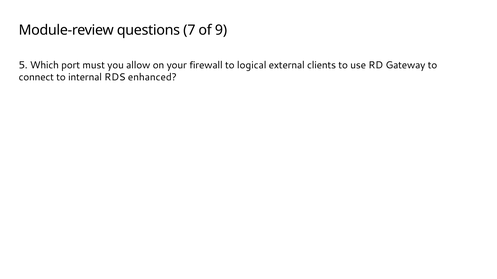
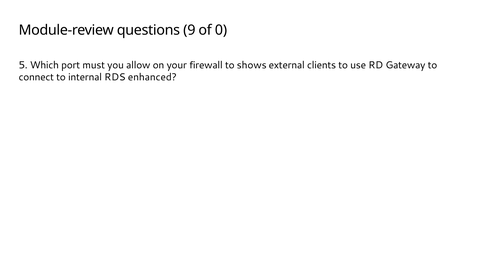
7: 7 -> 9 (189, 30)
9: 9 -> 0 (221, 30)
logical: logical -> shows (252, 65)
